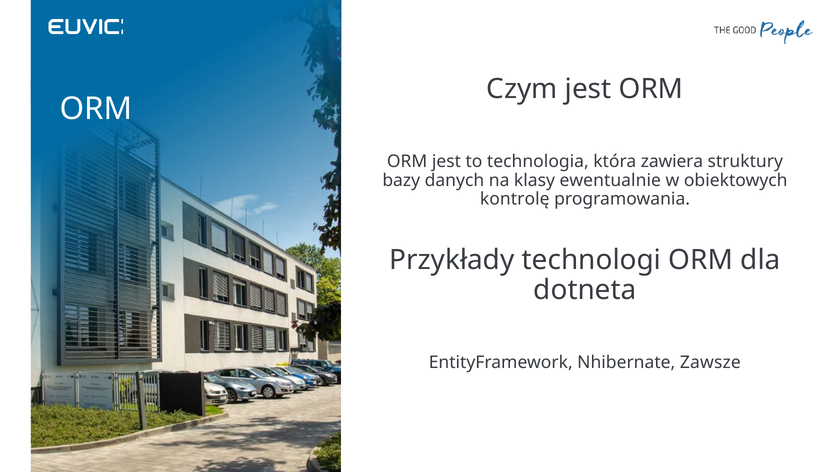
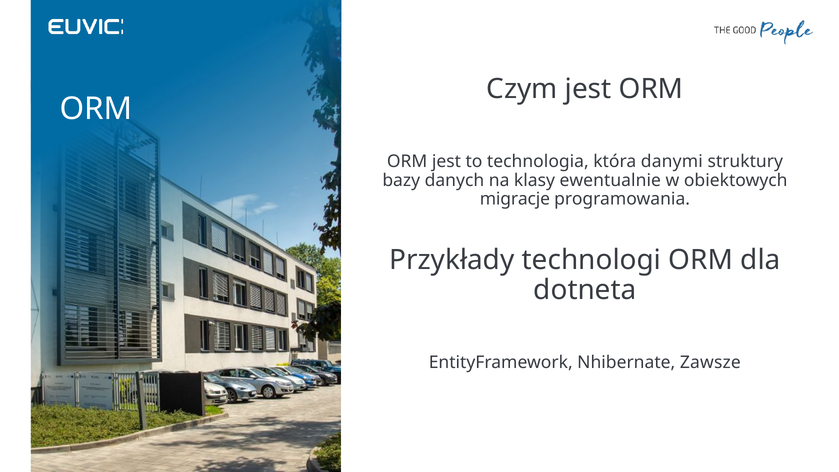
zawiera: zawiera -> danymi (672, 161)
kontrolę: kontrolę -> migracje (515, 199)
